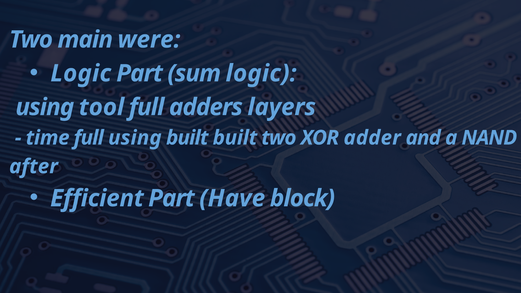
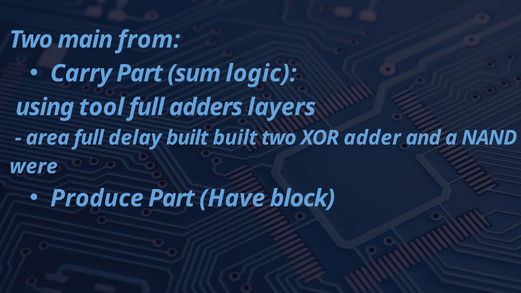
were: were -> from (149, 40)
Logic: Logic -> Carry (81, 73)
time: time -> area (48, 138)
full using: using -> delay (135, 138)
after: after -> were (34, 167)
Efficient: Efficient -> Produce (97, 198)
